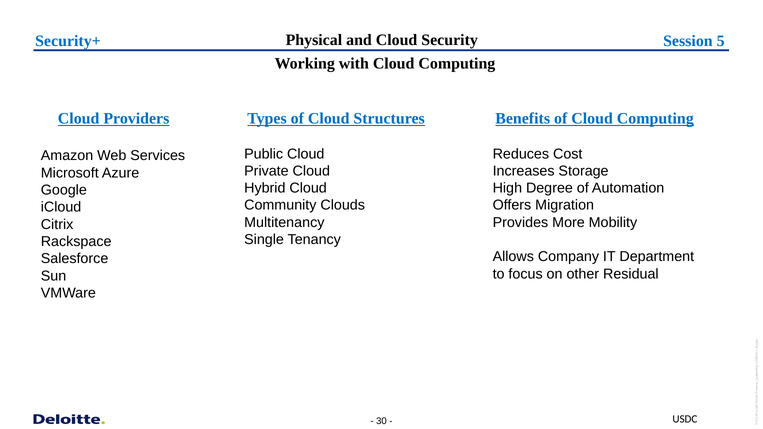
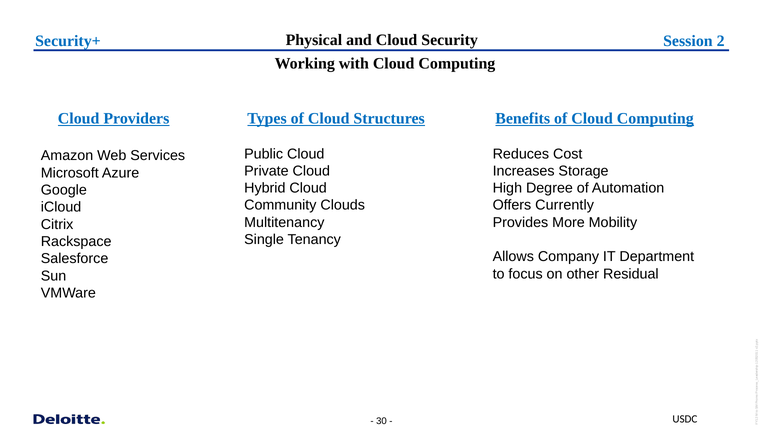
Session 5: 5 -> 2 (721, 41)
Migration: Migration -> Currently (565, 205)
